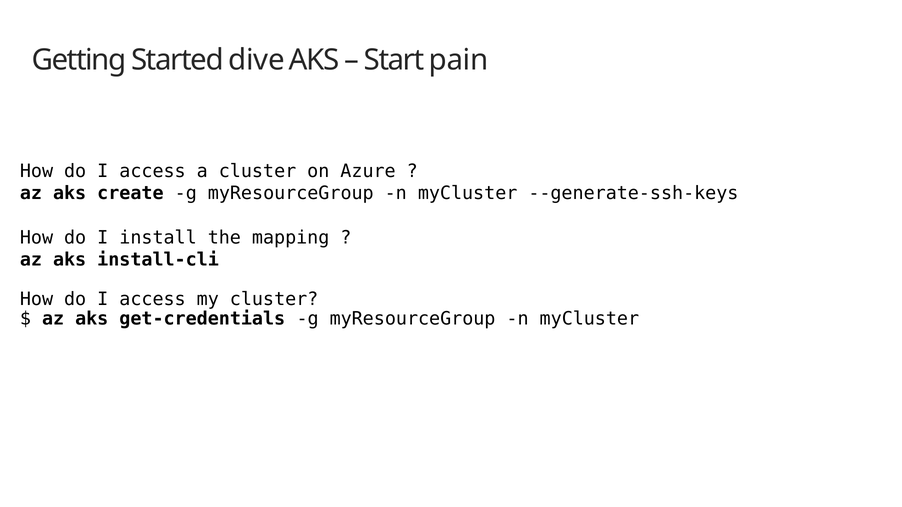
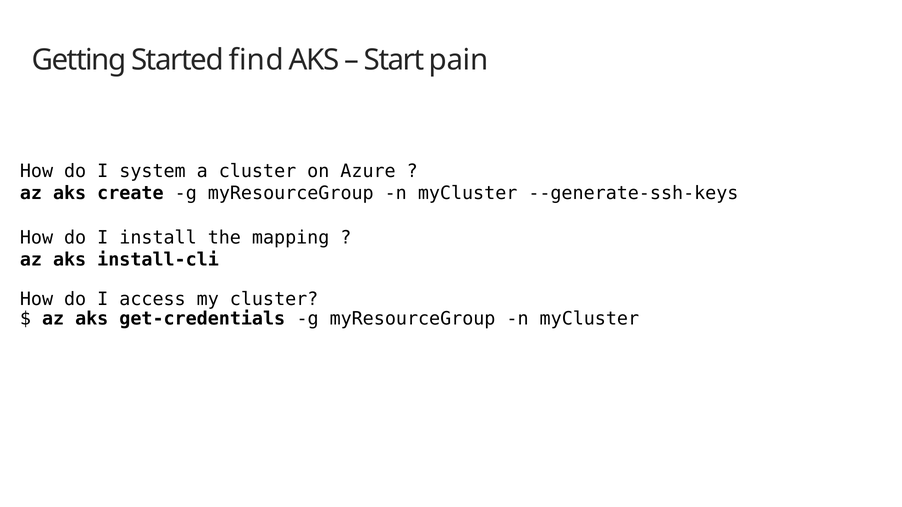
dive: dive -> find (256, 60)
access: access -> system (153, 171)
